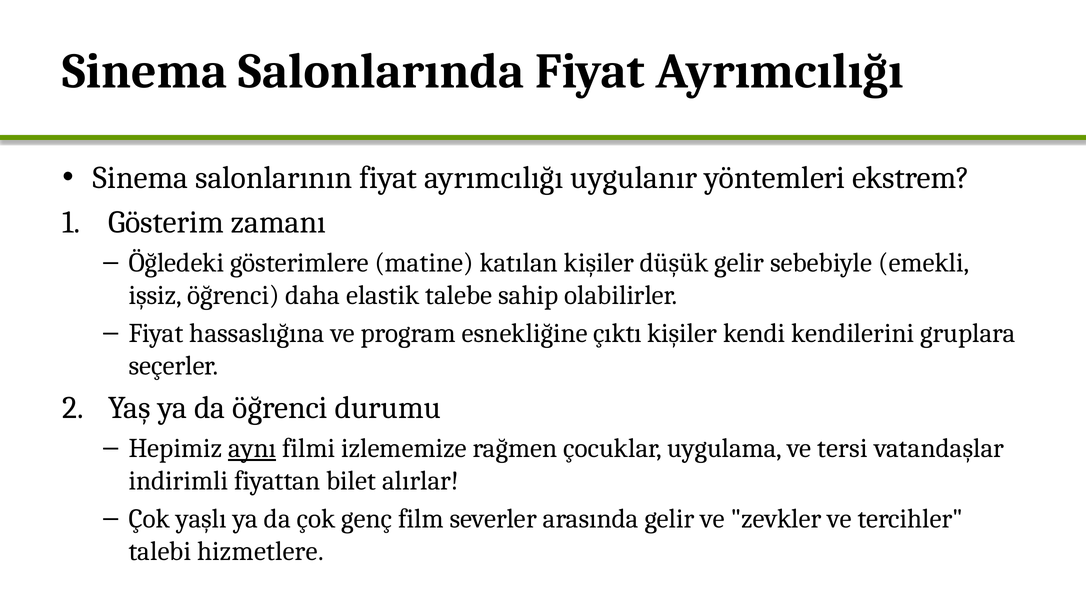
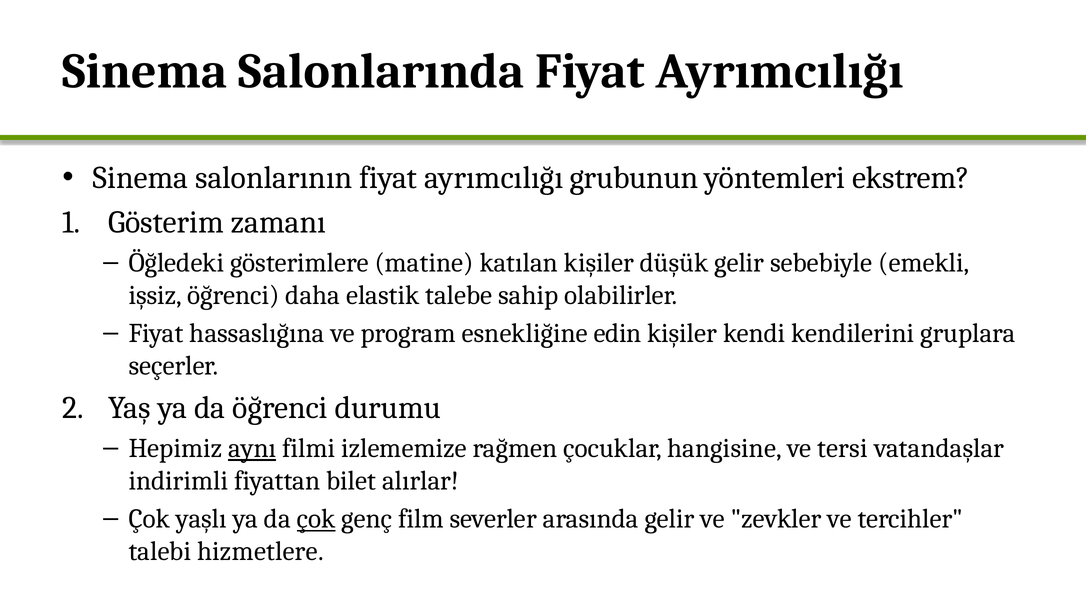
uygulanır: uygulanır -> grubunun (634, 178)
çıktı: çıktı -> edin (618, 333)
uygulama: uygulama -> hangisine (724, 448)
çok underline: none -> present (316, 519)
